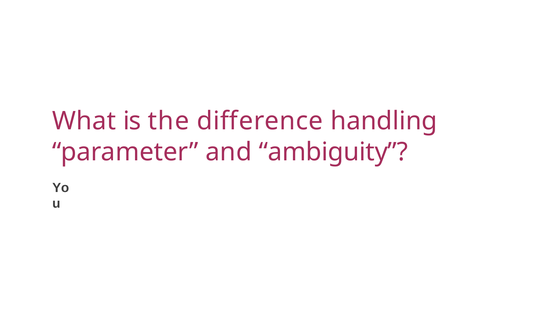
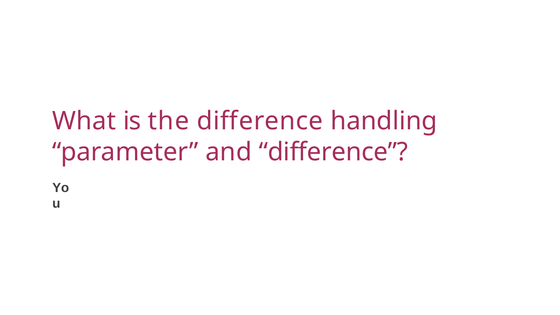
and ambiguity: ambiguity -> difference (333, 152)
